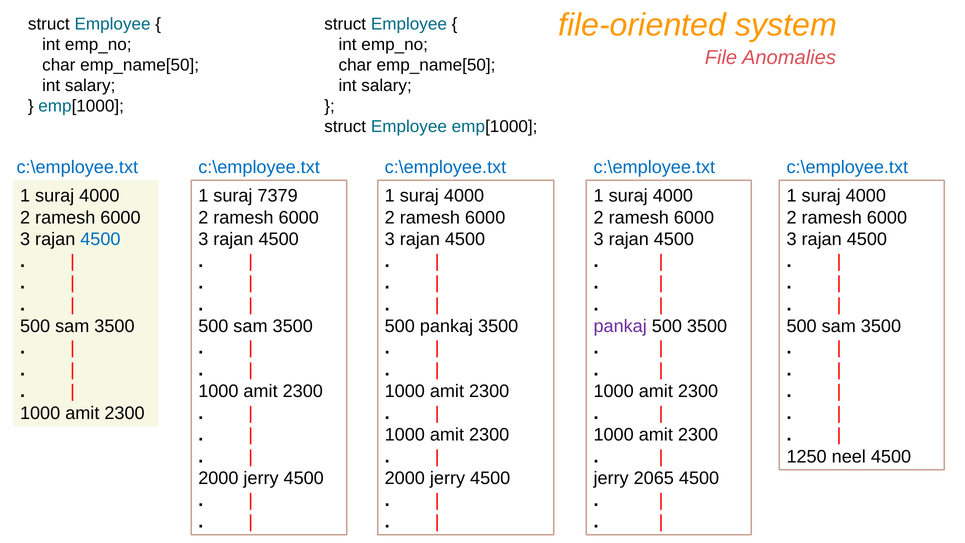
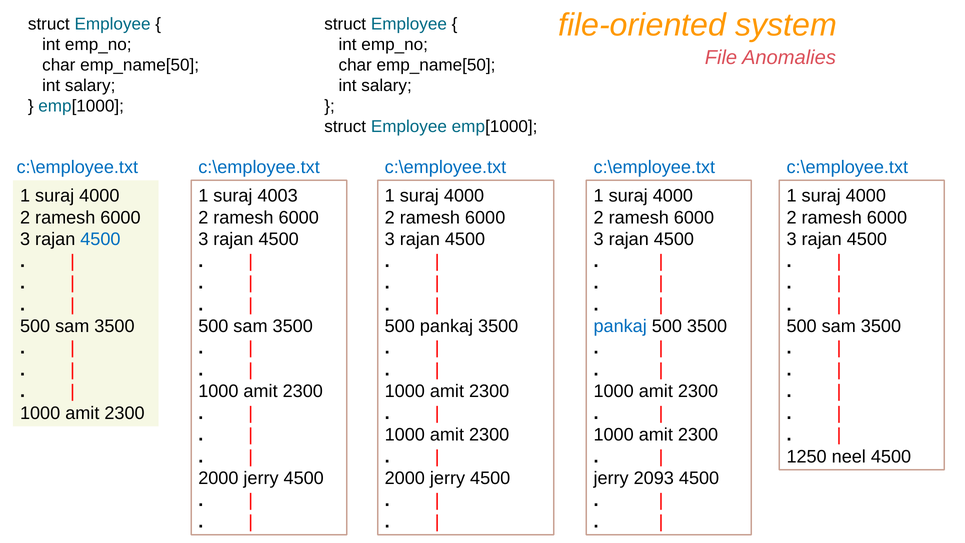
7379: 7379 -> 4003 (278, 196)
pankaj colour: purple -> blue (620, 326)
2065: 2065 -> 2093 (654, 478)
